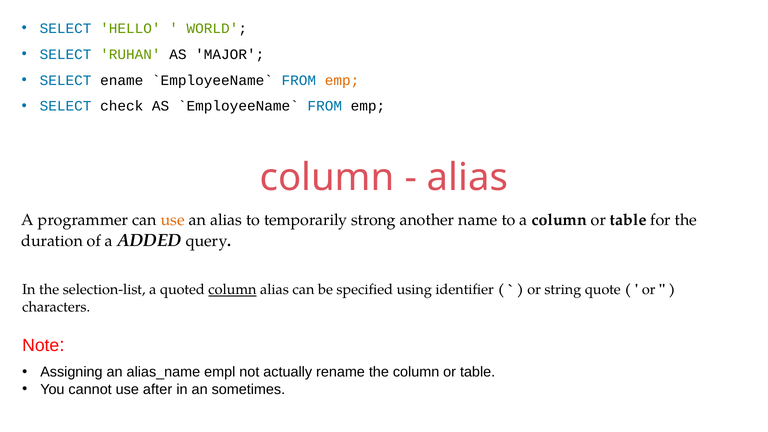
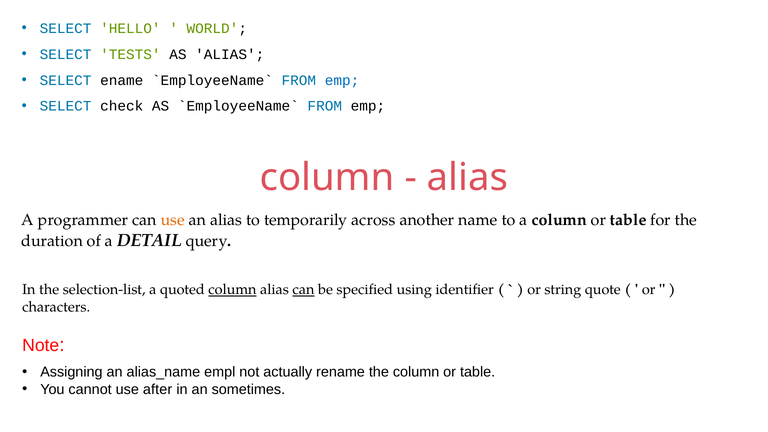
RUHAN: RUHAN -> TESTS (130, 54)
AS MAJOR: MAJOR -> ALIAS (230, 54)
emp colour: orange -> blue (342, 80)
strong: strong -> across (373, 220)
ADDED: ADDED -> DETAIL (149, 240)
can underline: none -> present (303, 290)
